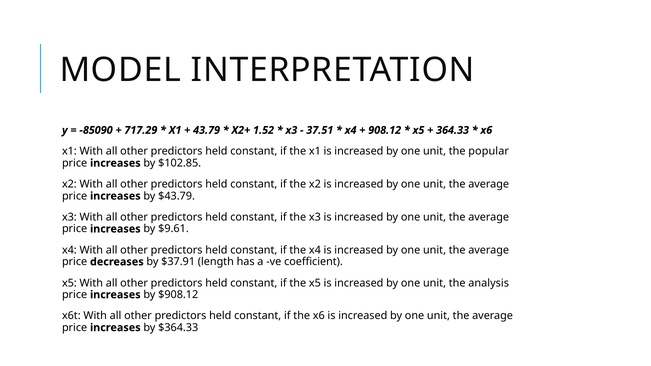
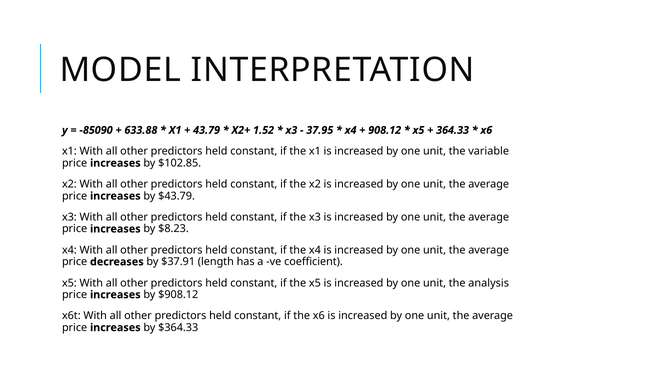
717.29: 717.29 -> 633.88 (141, 130)
37.51: 37.51 -> 37.95 (320, 130)
popular: popular -> variable (489, 151)
$9.61: $9.61 -> $8.23 (174, 229)
